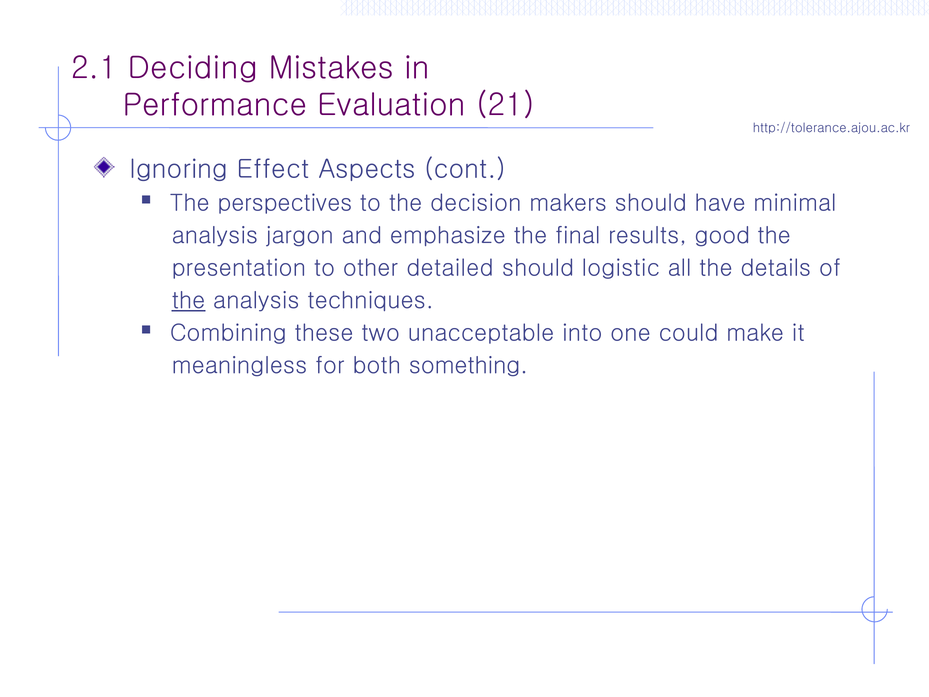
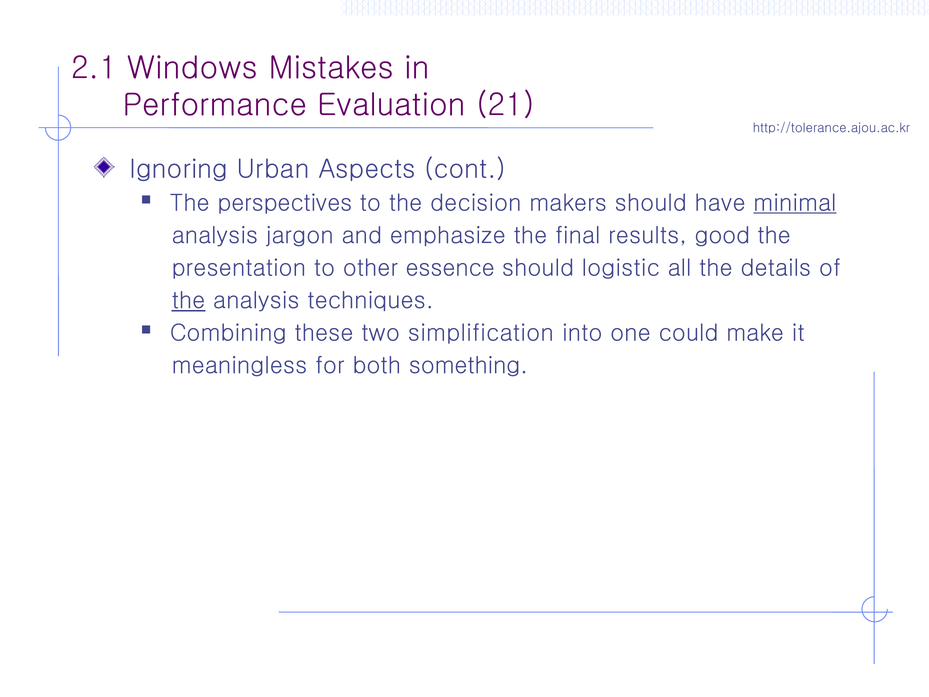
Deciding: Deciding -> Windows (193, 68)
Effect: Effect -> Urban (273, 169)
minimal underline: none -> present (795, 203)
detailed: detailed -> essence (450, 268)
unacceptable: unacceptable -> simplification (481, 333)
